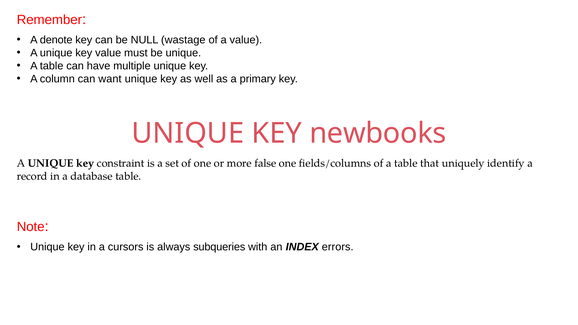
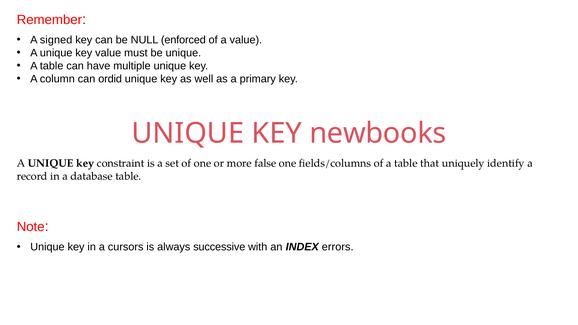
denote: denote -> signed (56, 40)
wastage: wastage -> enforced (183, 40)
want: want -> ordid (110, 79)
subqueries: subqueries -> successive (219, 247)
